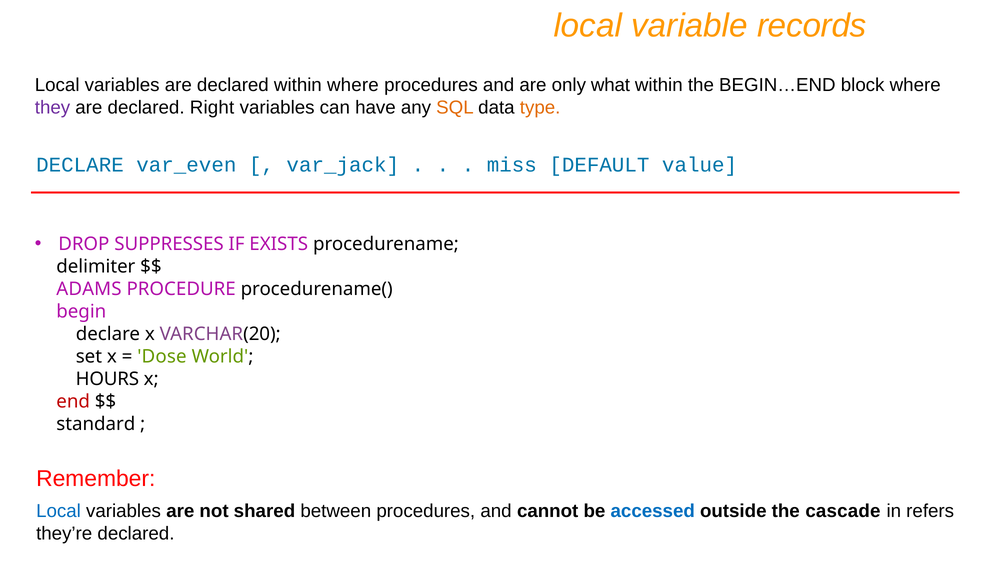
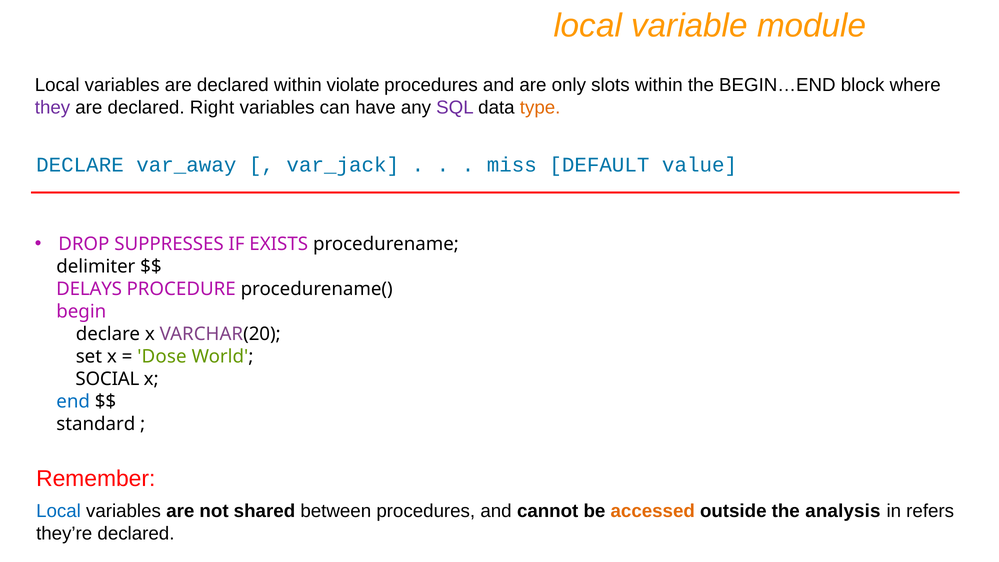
records: records -> module (812, 26)
within where: where -> violate (353, 85)
what: what -> slots (610, 85)
SQL colour: orange -> purple (455, 107)
var_even: var_even -> var_away (186, 165)
ADAMS: ADAMS -> DELAYS (89, 289)
HOURS: HOURS -> SOCIAL (107, 379)
end colour: red -> blue (73, 401)
accessed colour: blue -> orange (653, 511)
cascade: cascade -> analysis (843, 511)
